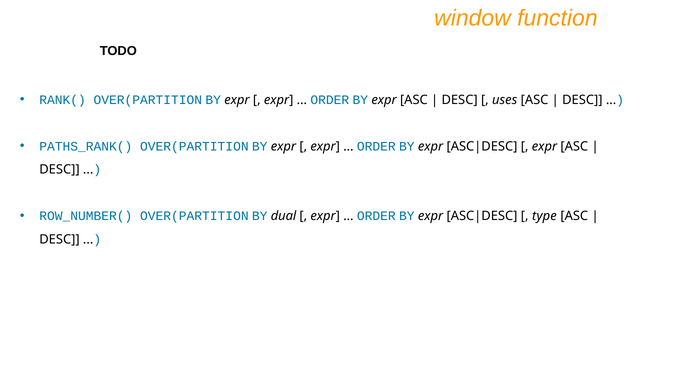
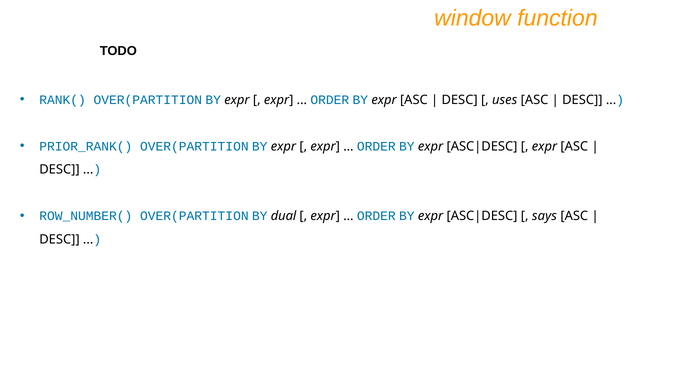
PATHS_RANK(: PATHS_RANK( -> PRIOR_RANK( (86, 146)
type: type -> says (544, 216)
